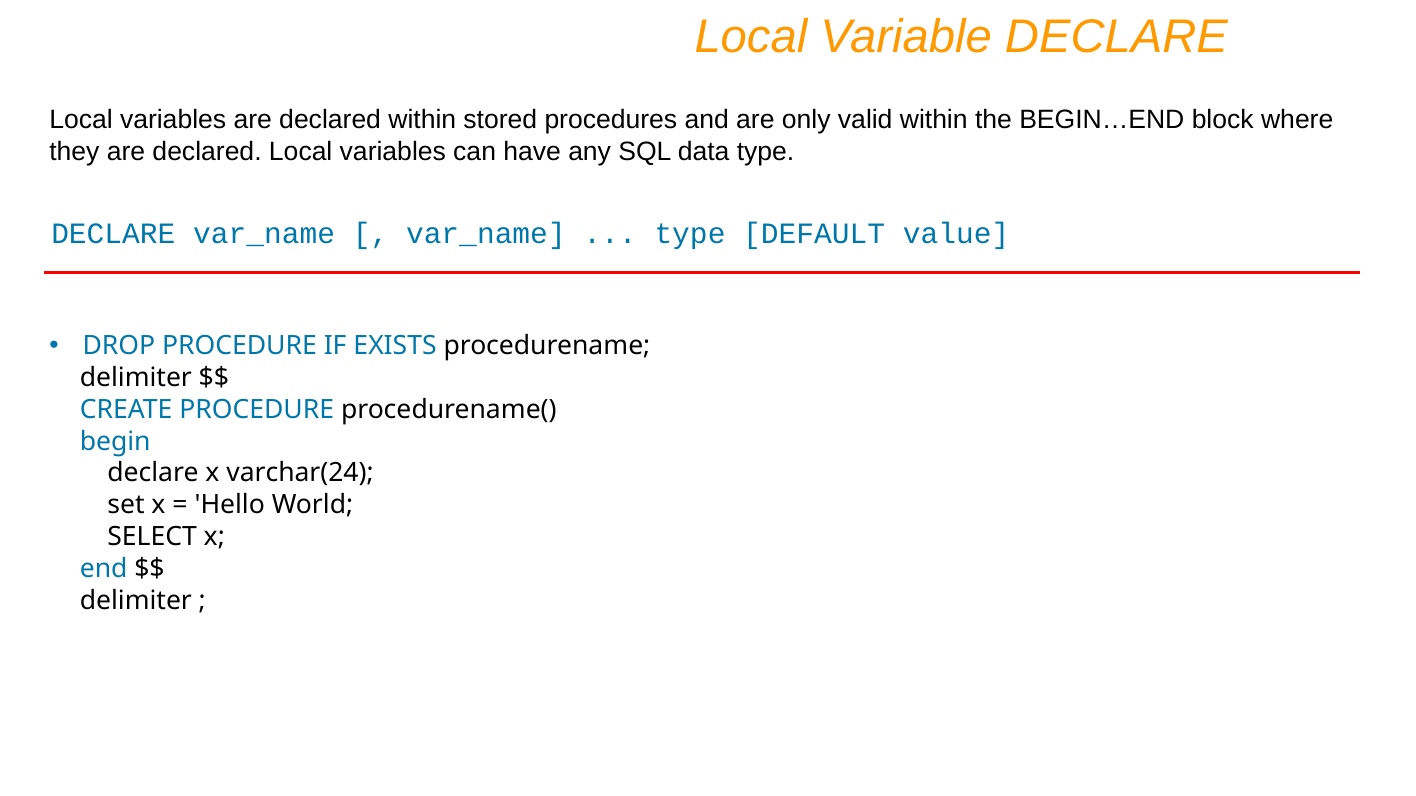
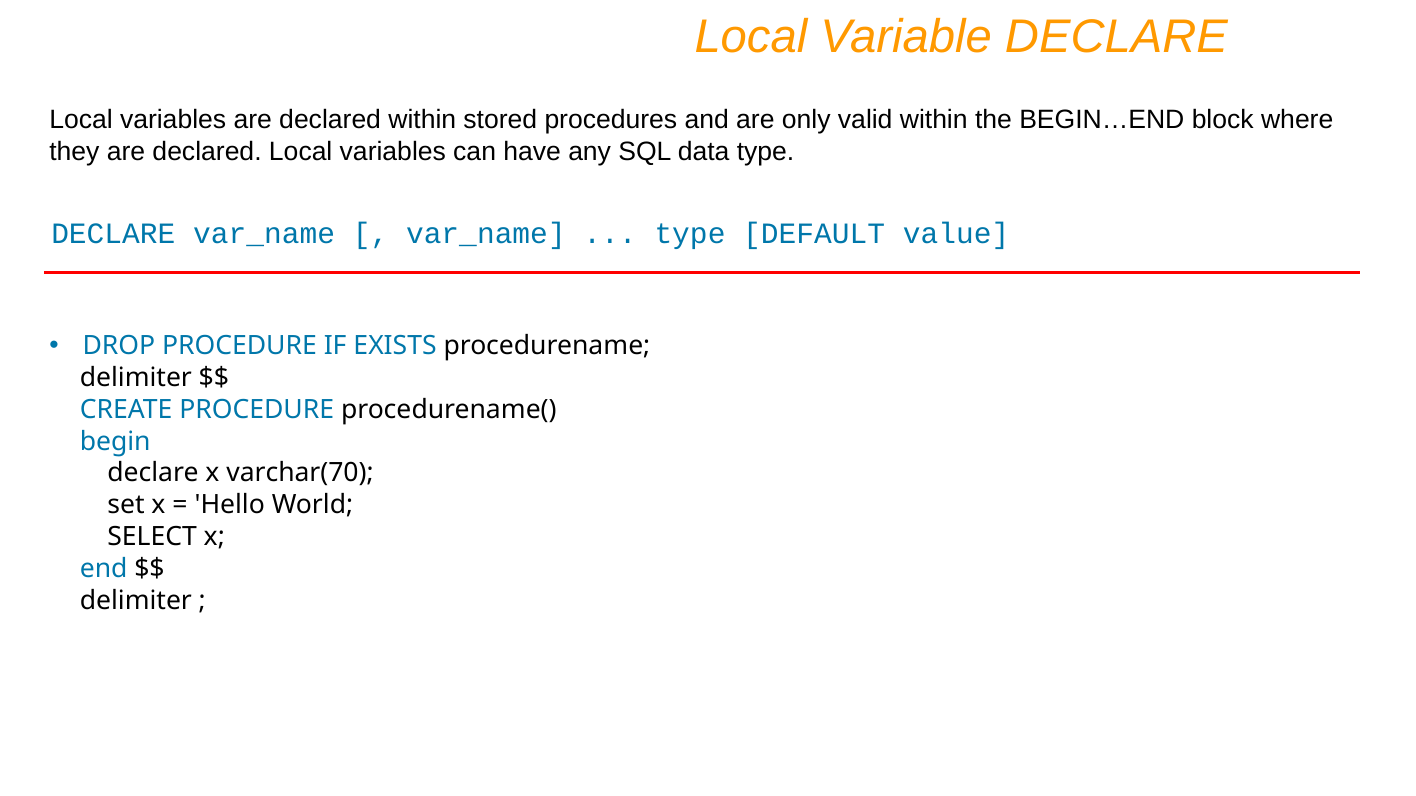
varchar(24: varchar(24 -> varchar(70 (300, 473)
